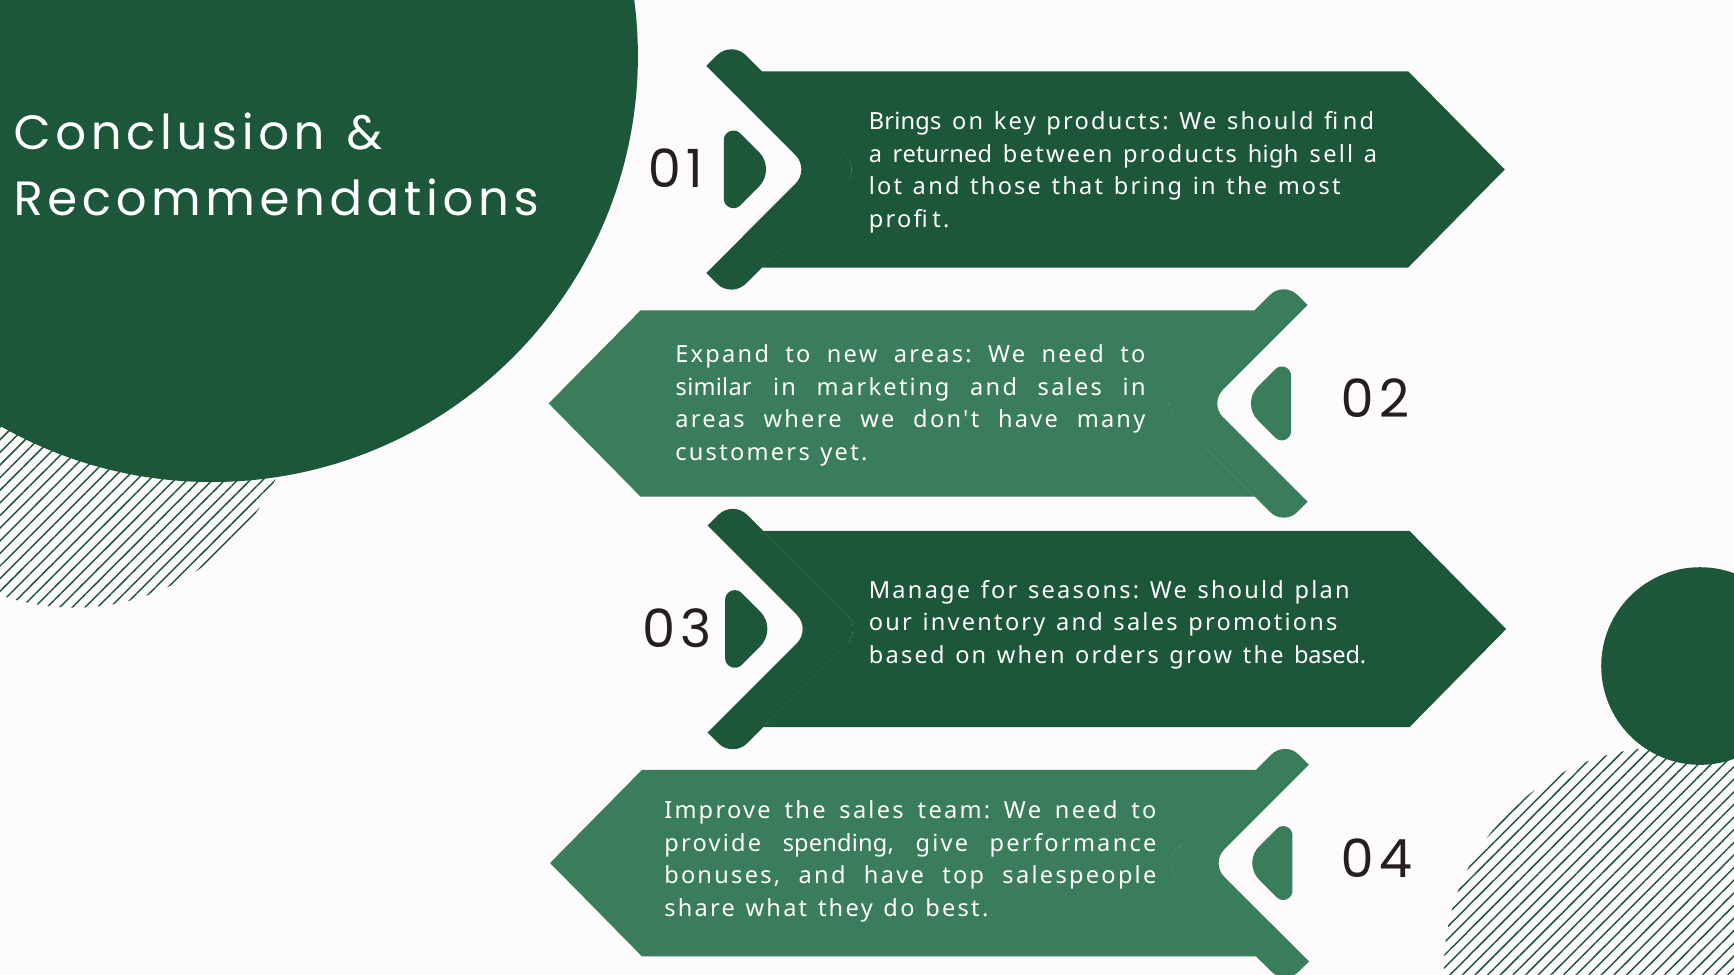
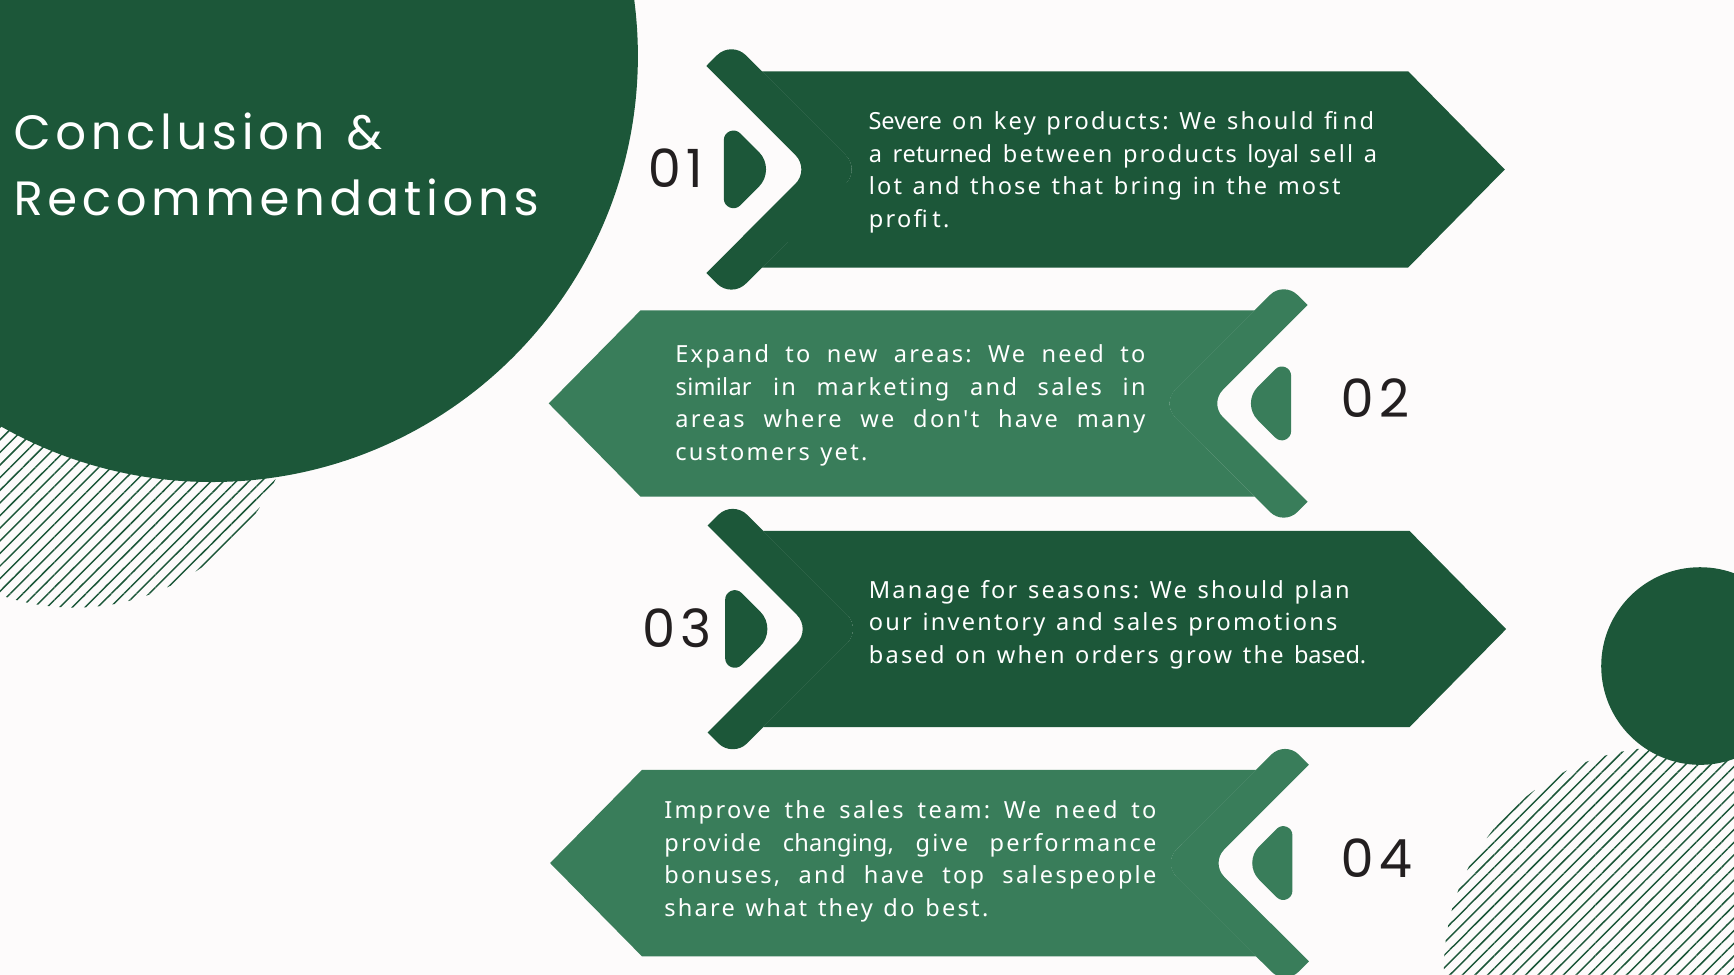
Brings: Brings -> Severe (905, 122)
high: high -> loyal (1273, 154)
spending: spending -> changing (838, 844)
